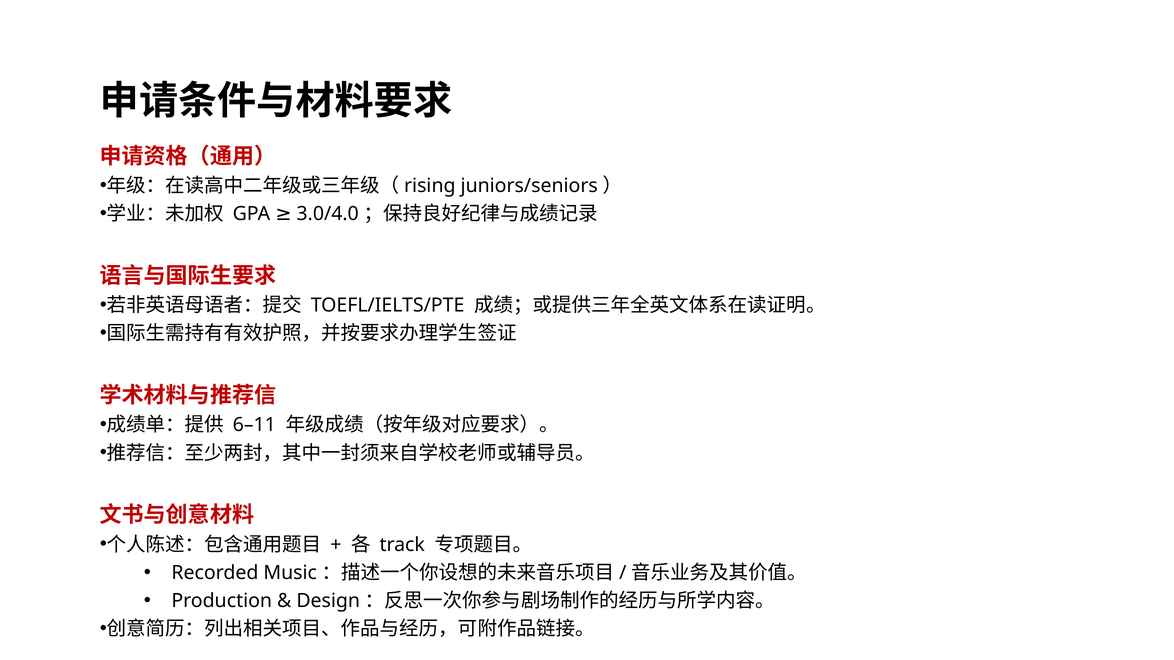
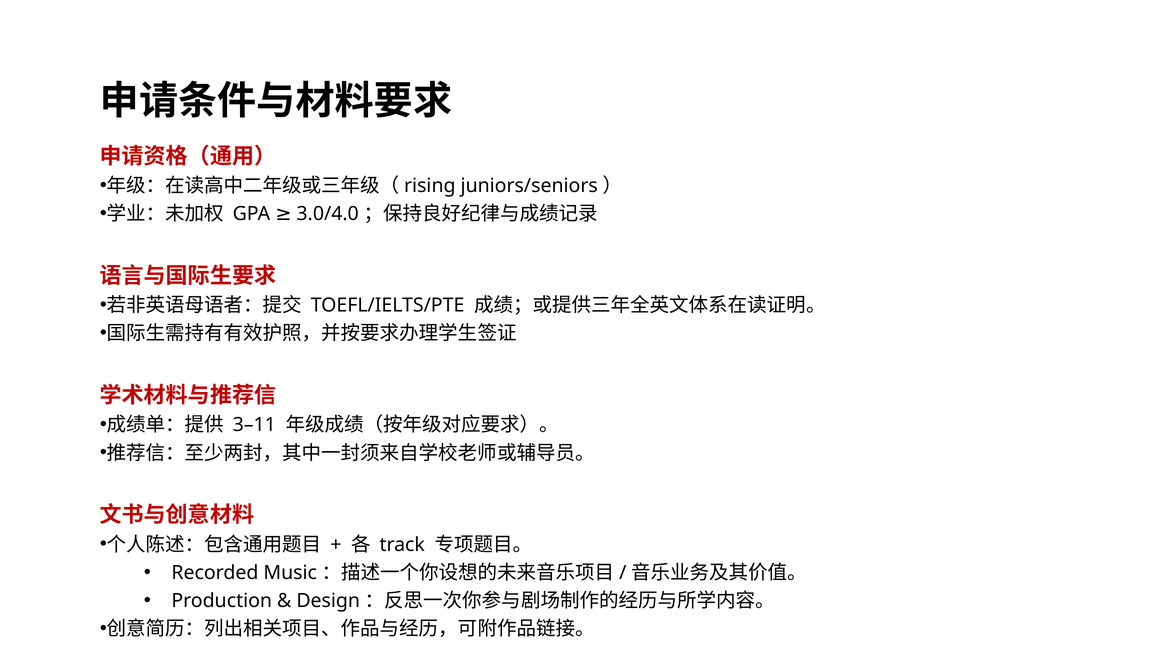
6–11: 6–11 -> 3–11 (254, 425)
